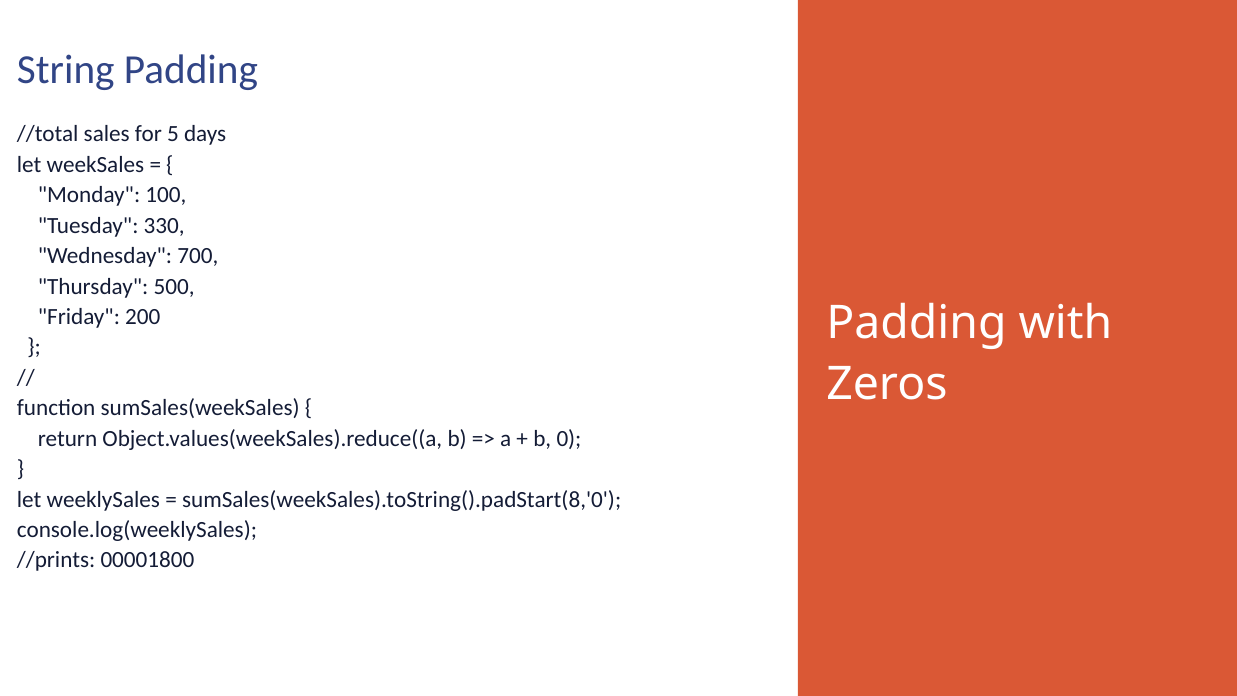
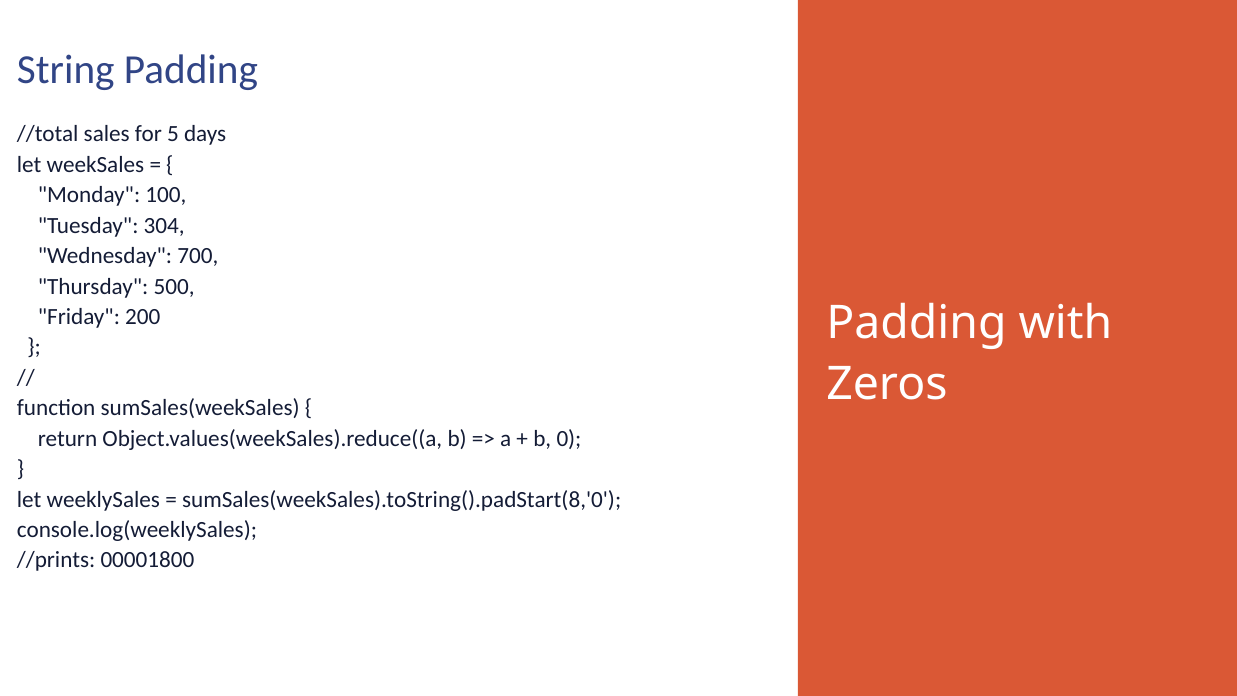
330: 330 -> 304 (164, 225)
